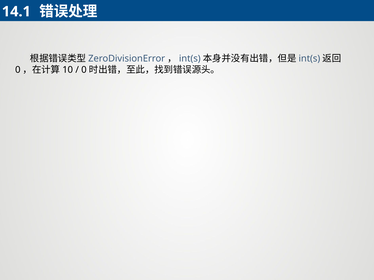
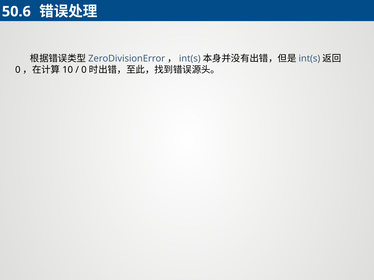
14.1: 14.1 -> 50.6 (16, 12)
